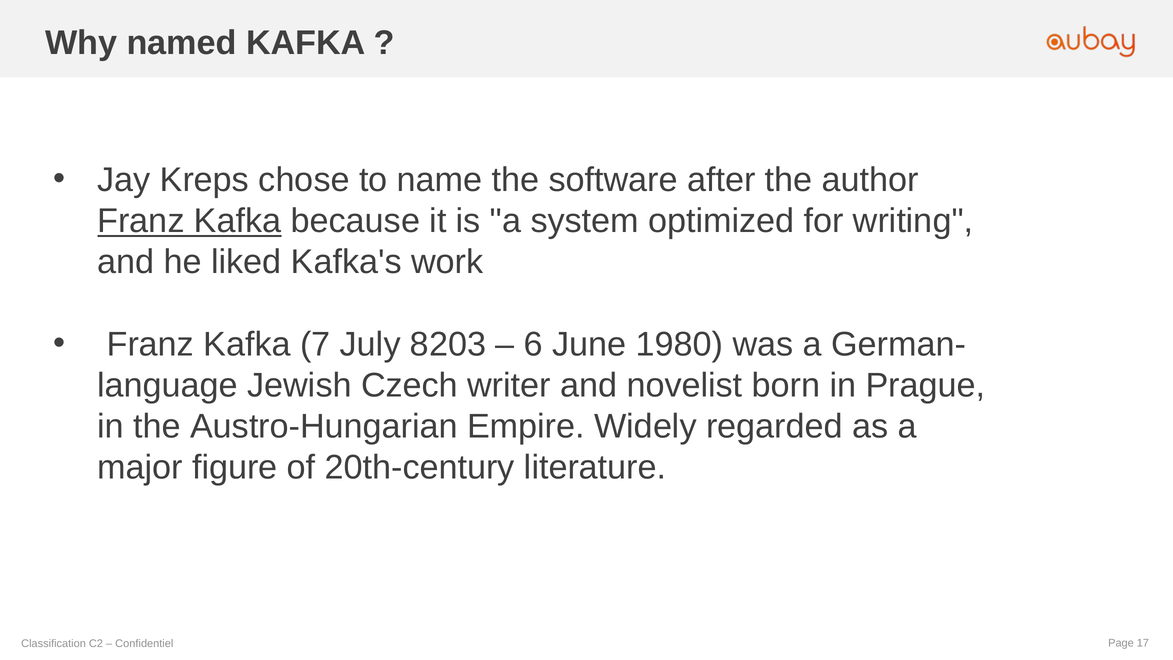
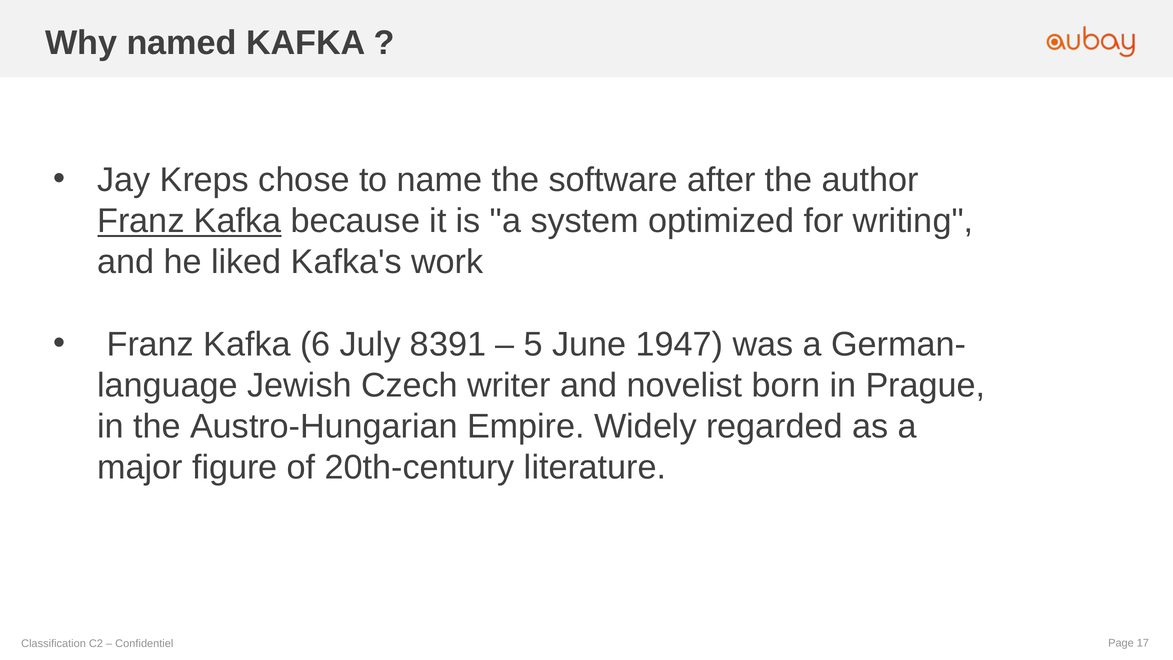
7: 7 -> 6 (315, 344)
8203: 8203 -> 8391 (448, 344)
6: 6 -> 5 (533, 344)
1980: 1980 -> 1947 (680, 344)
